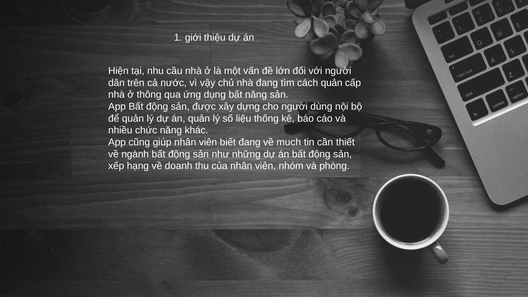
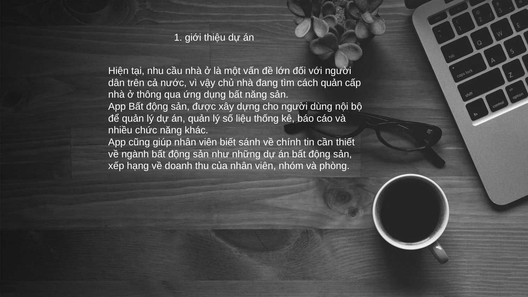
biết đang: đang -> sánh (249, 142)
much: much -> chính (289, 142)
